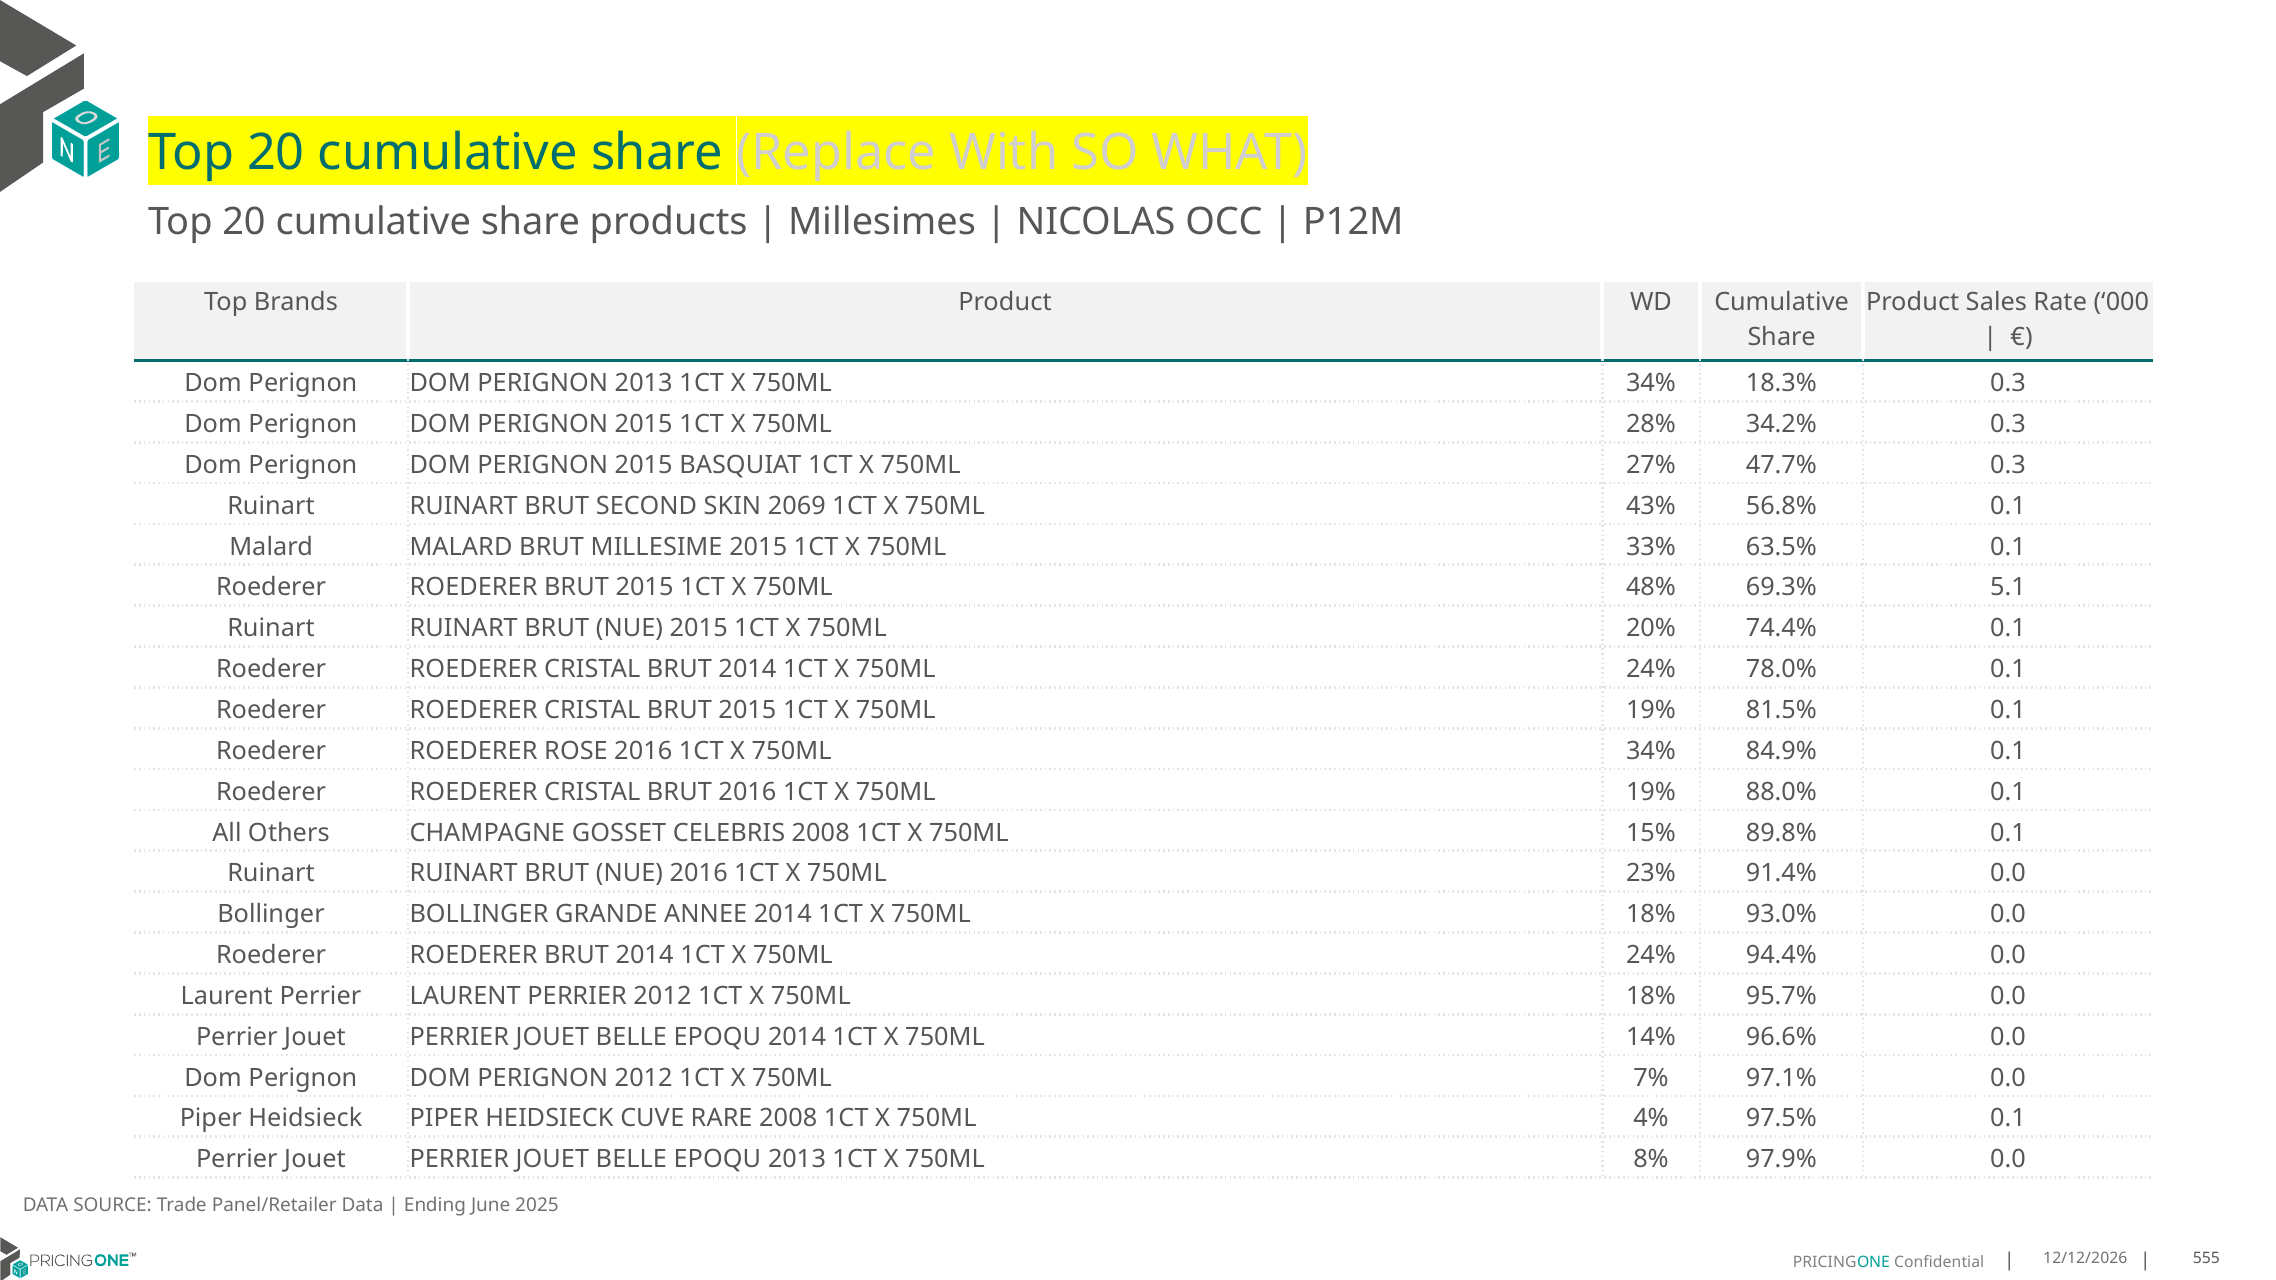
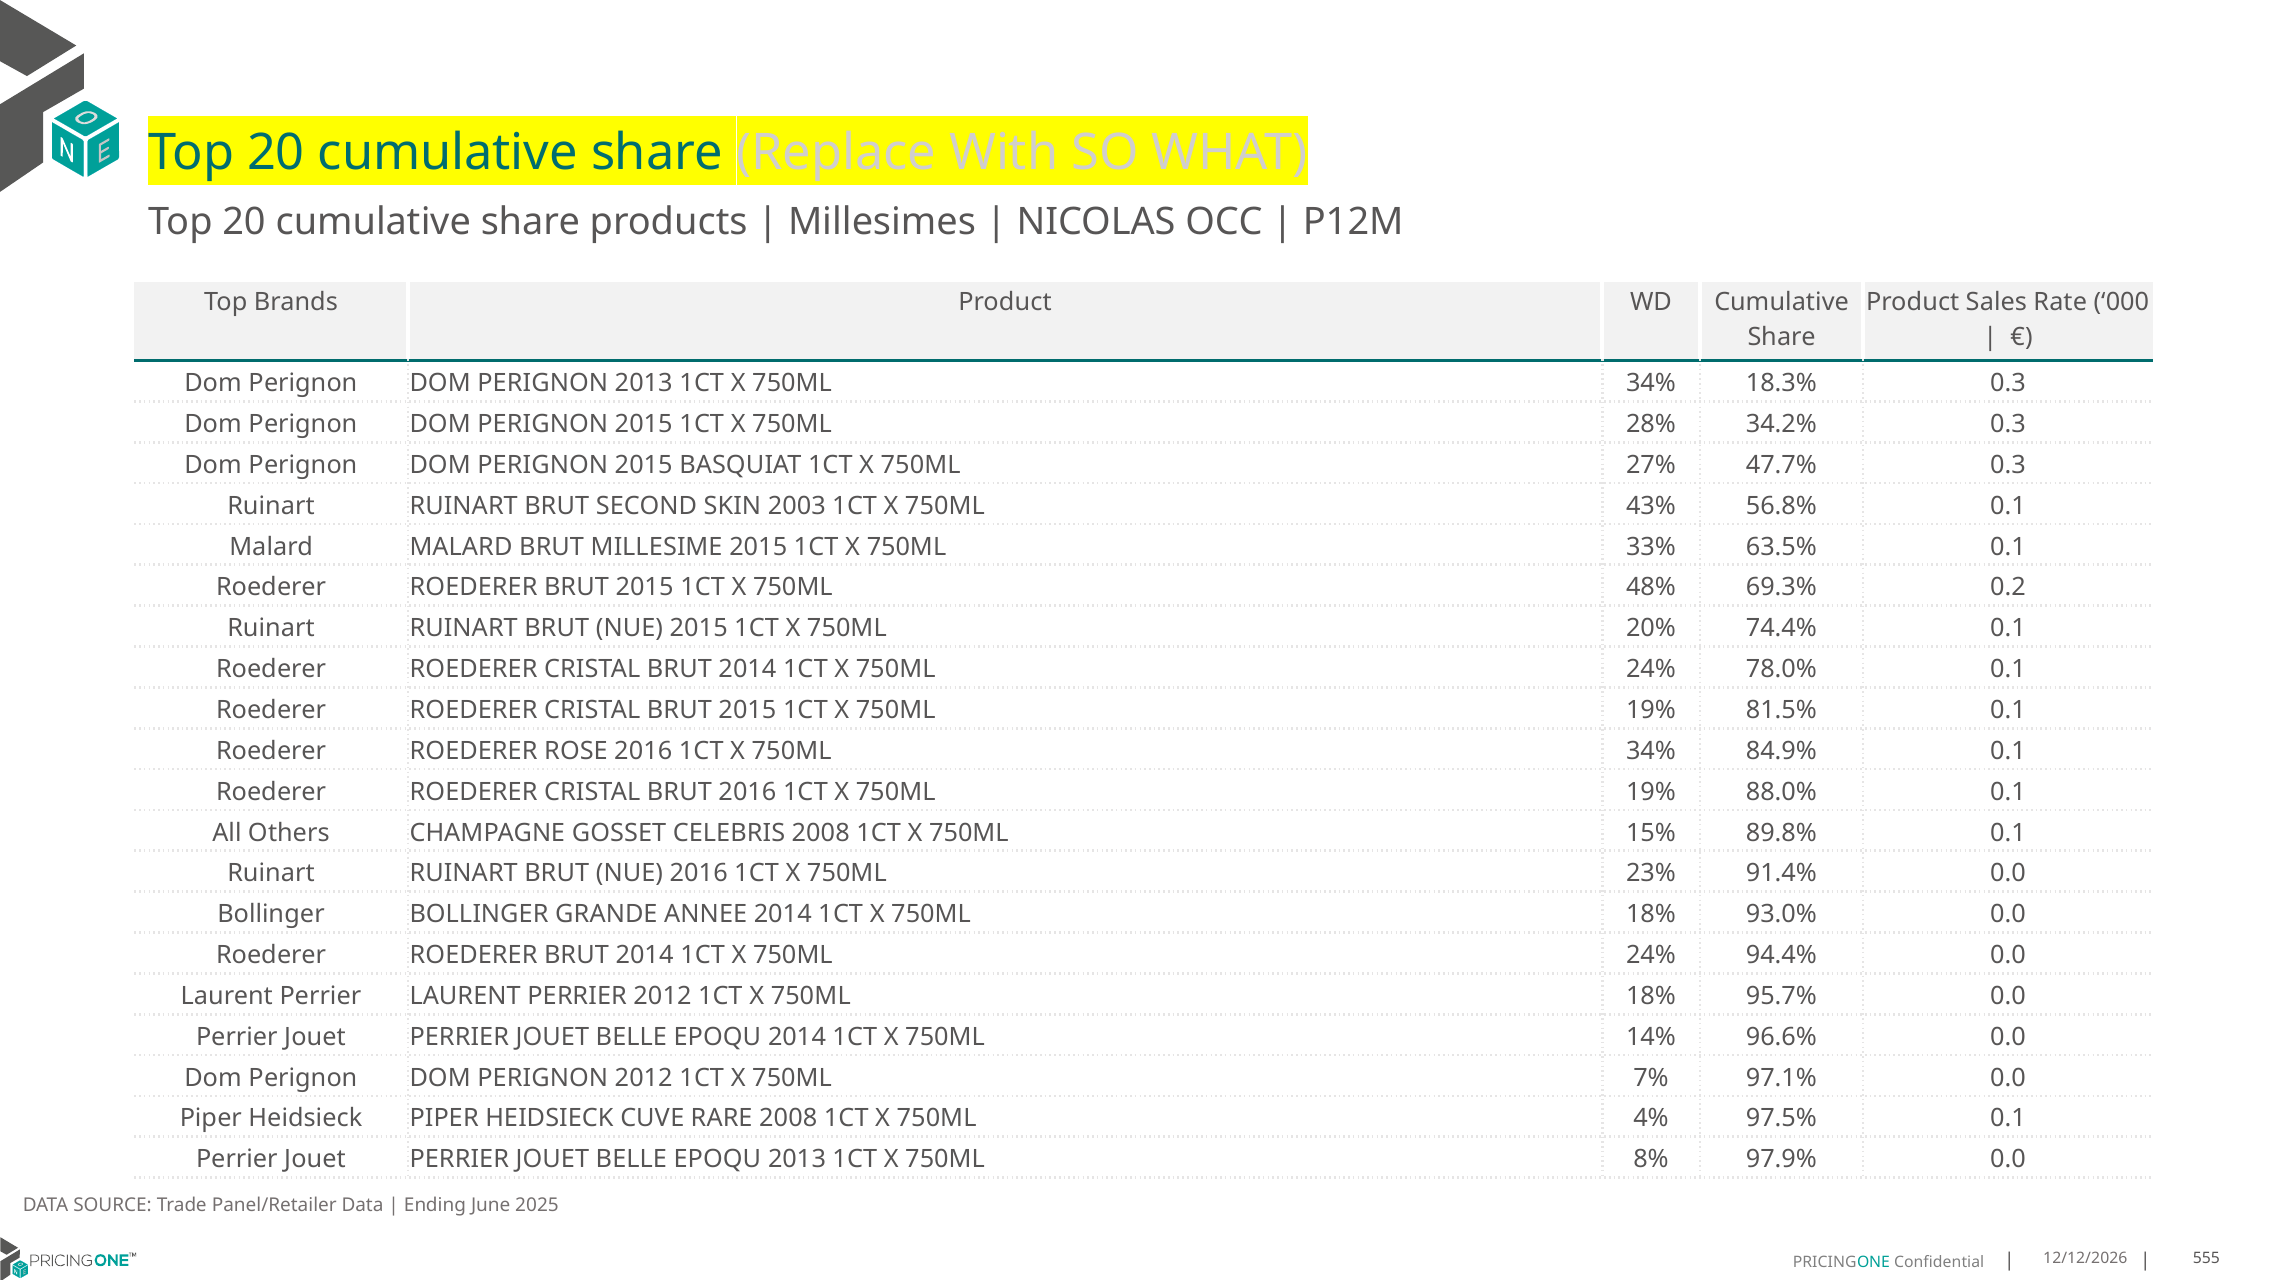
2069: 2069 -> 2003 (797, 506)
5.1: 5.1 -> 0.2 (2008, 588)
